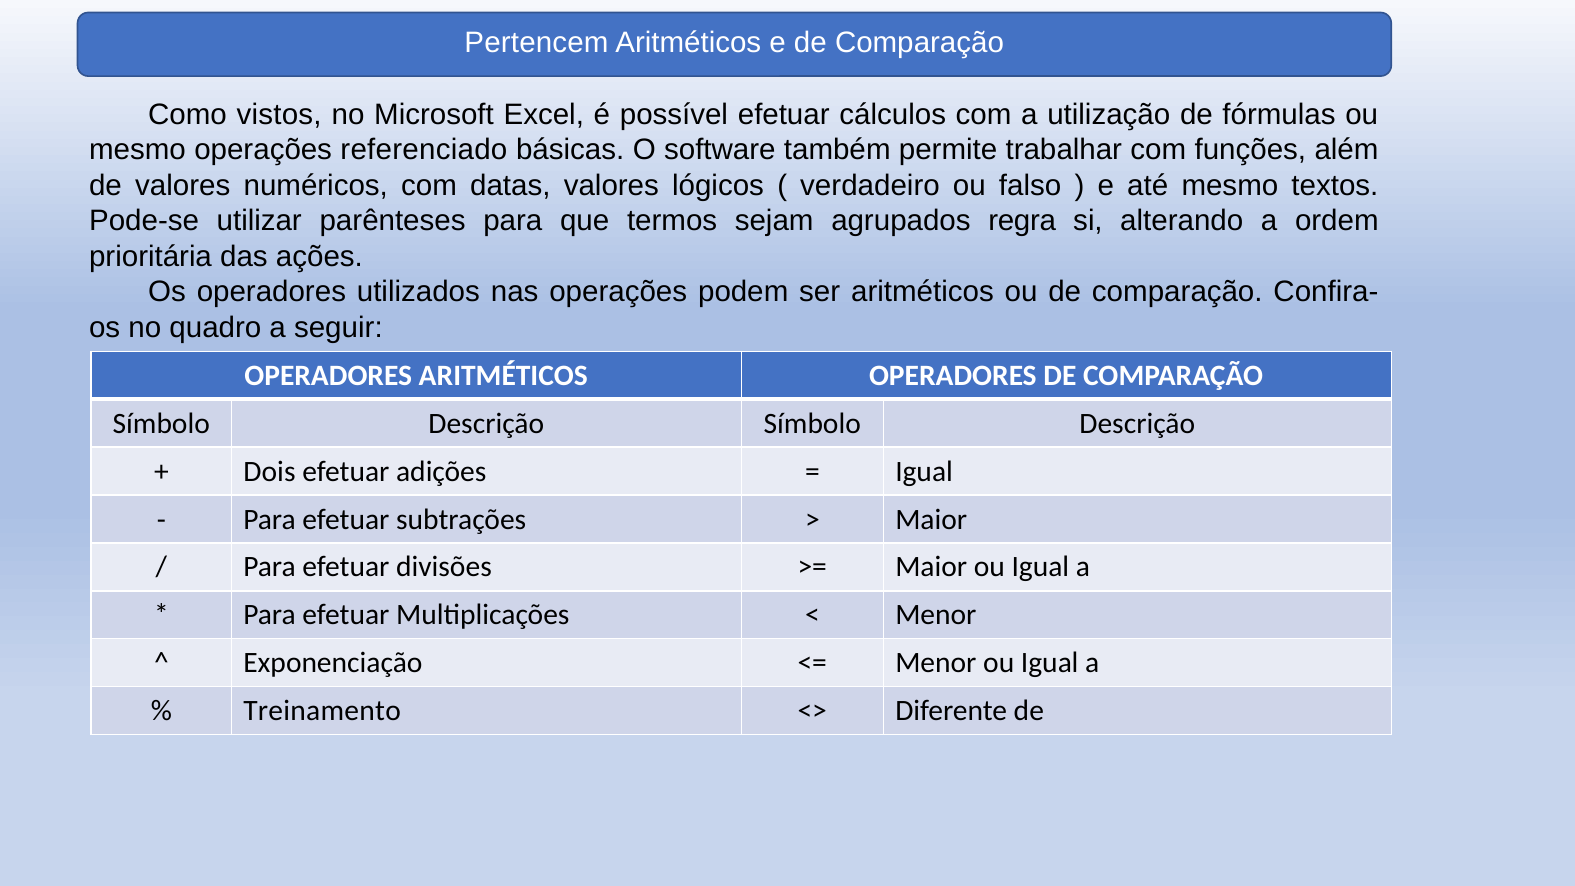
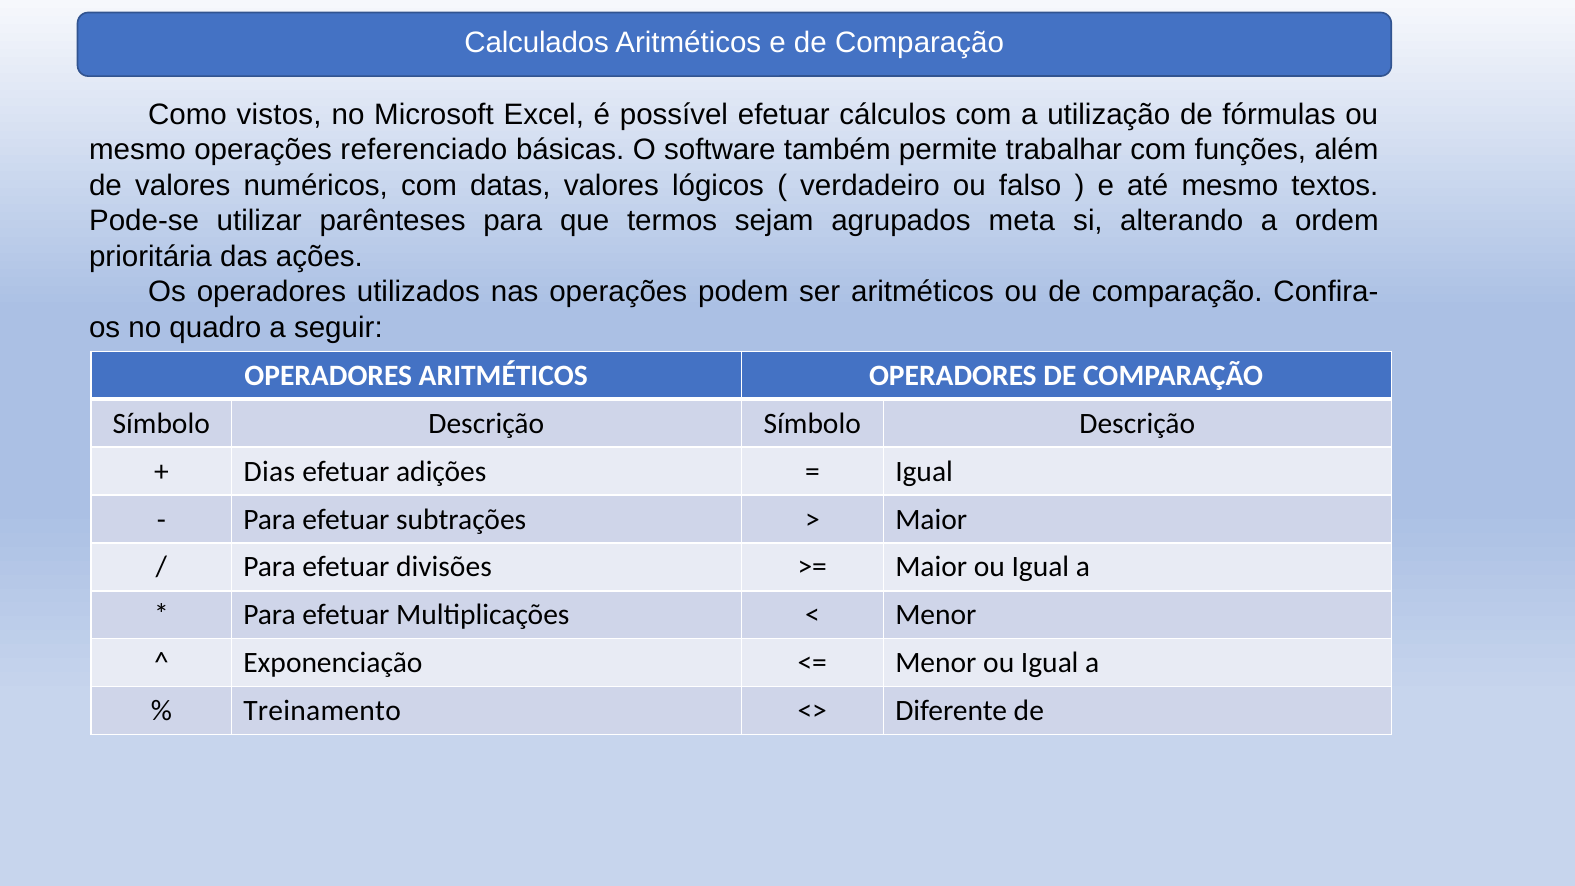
Pertencem: Pertencem -> Calculados (537, 43)
regra: regra -> meta (1022, 221)
Dois: Dois -> Dias (269, 471)
